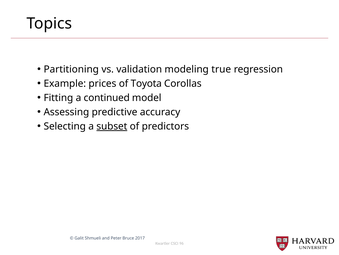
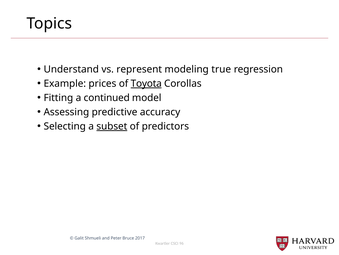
Partitioning: Partitioning -> Understand (71, 69)
validation: validation -> represent (139, 69)
Toyota underline: none -> present (146, 83)
